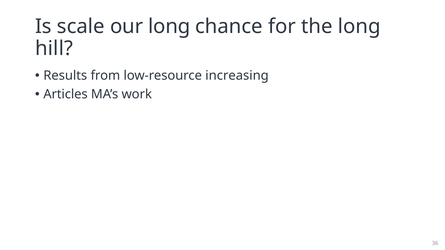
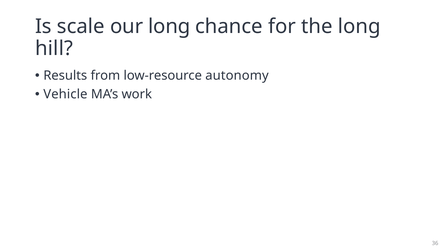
increasing: increasing -> autonomy (237, 76)
Articles: Articles -> Vehicle (65, 94)
